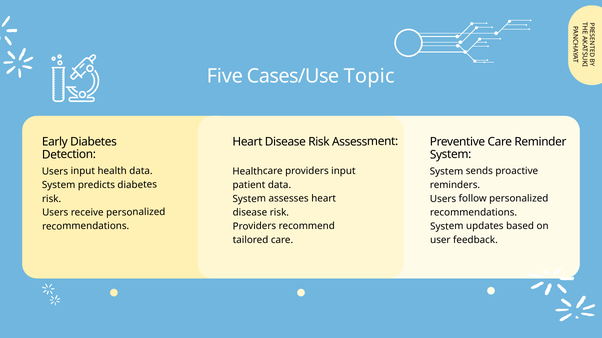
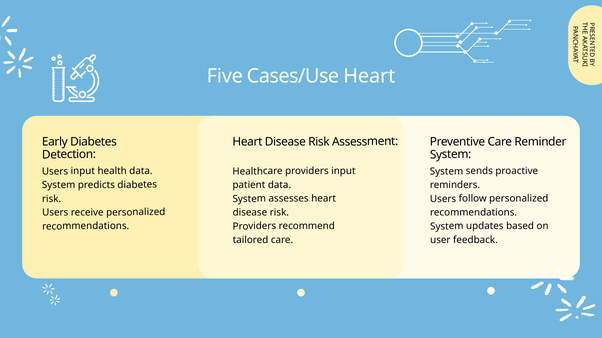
Cases/Use Topic: Topic -> Heart (369, 76)
